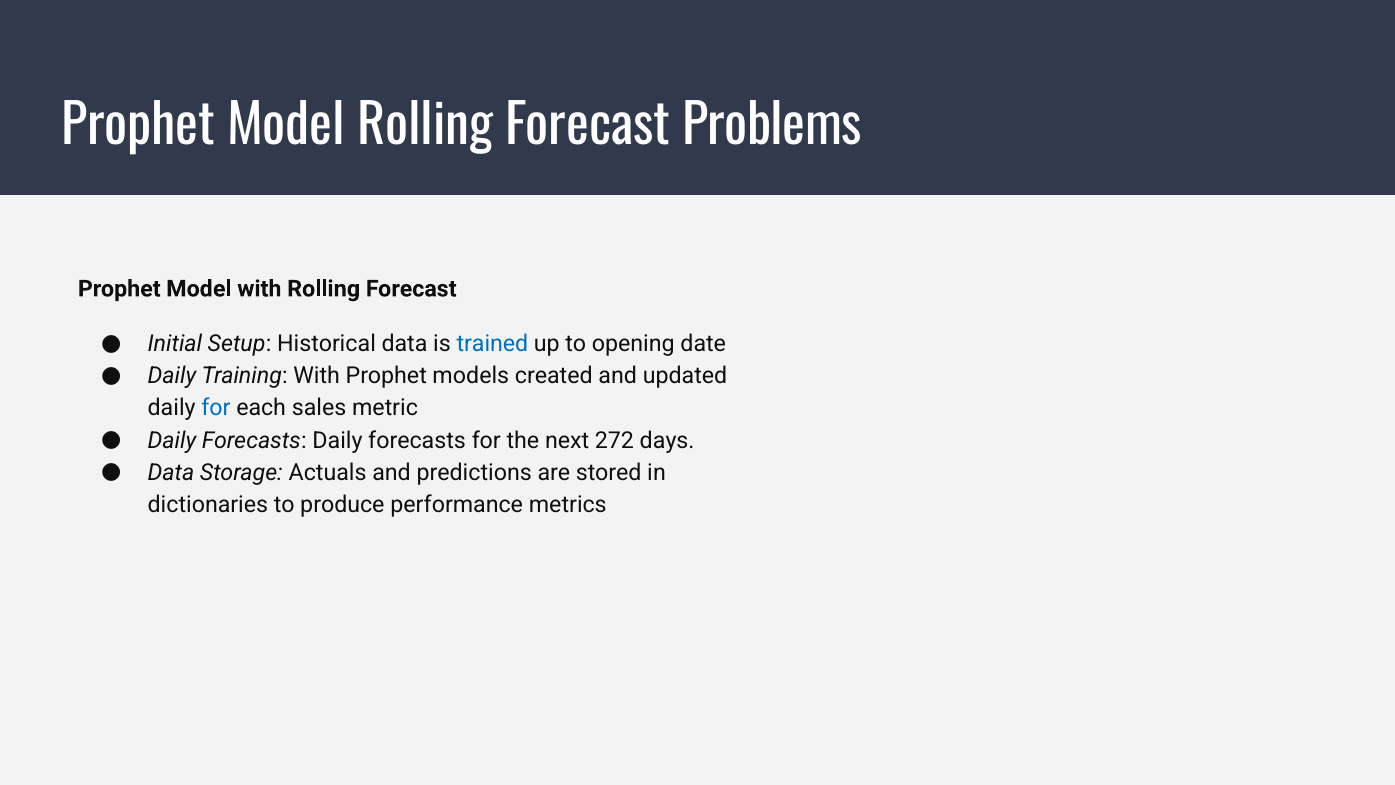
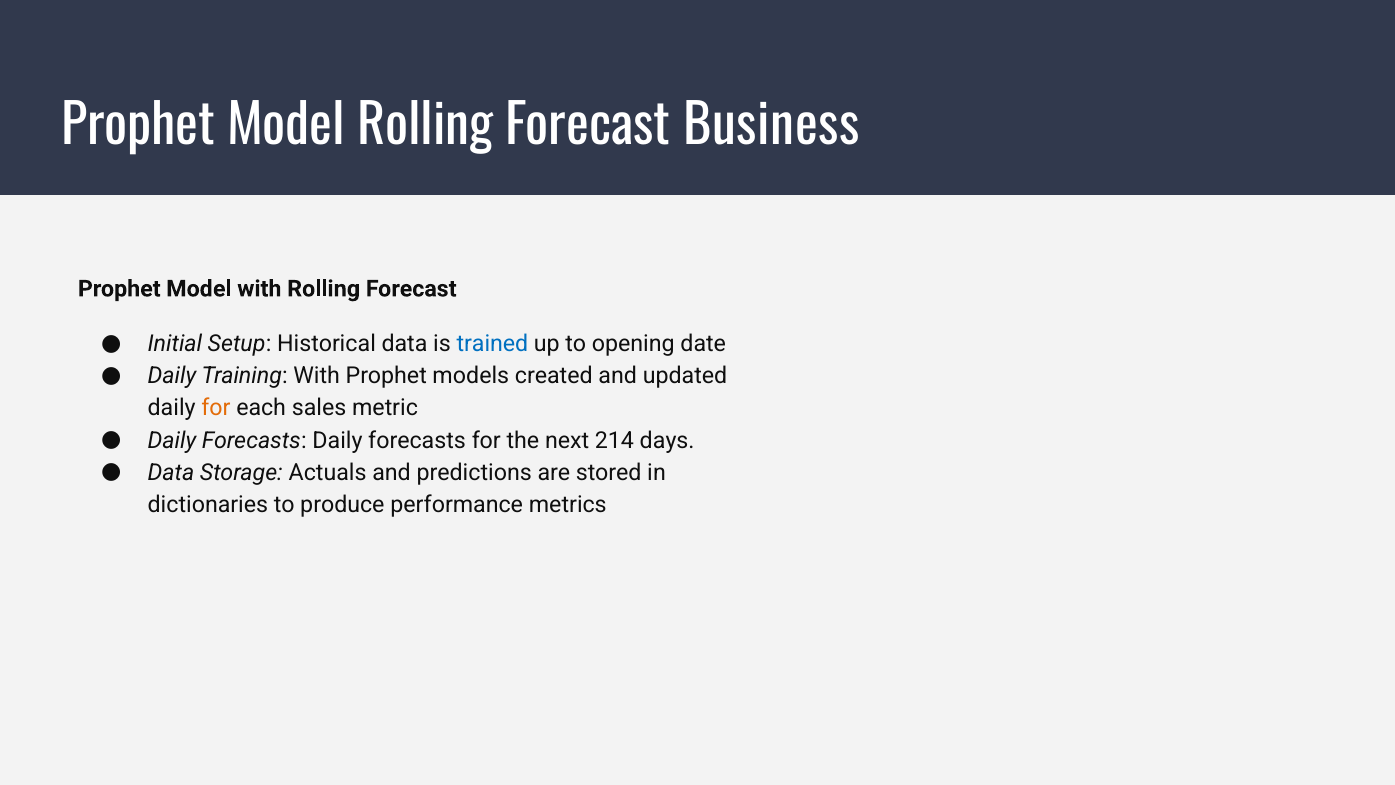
Problems: Problems -> Business (772, 127)
for colour: blue -> orange (216, 408)
272: 272 -> 214 (614, 440)
